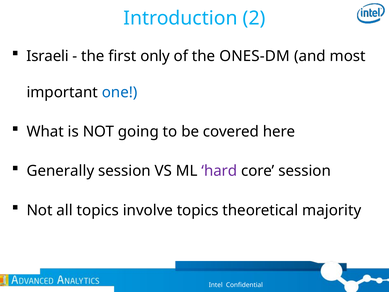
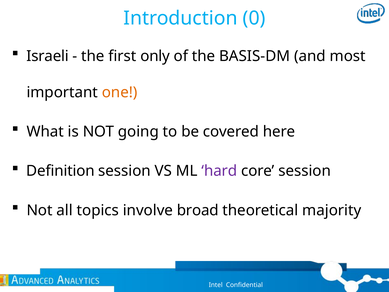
2: 2 -> 0 (254, 18)
ONES-DM: ONES-DM -> BASIS-DM (255, 56)
one colour: blue -> orange (120, 92)
Generally: Generally -> Definition (60, 171)
involve topics: topics -> broad (198, 210)
